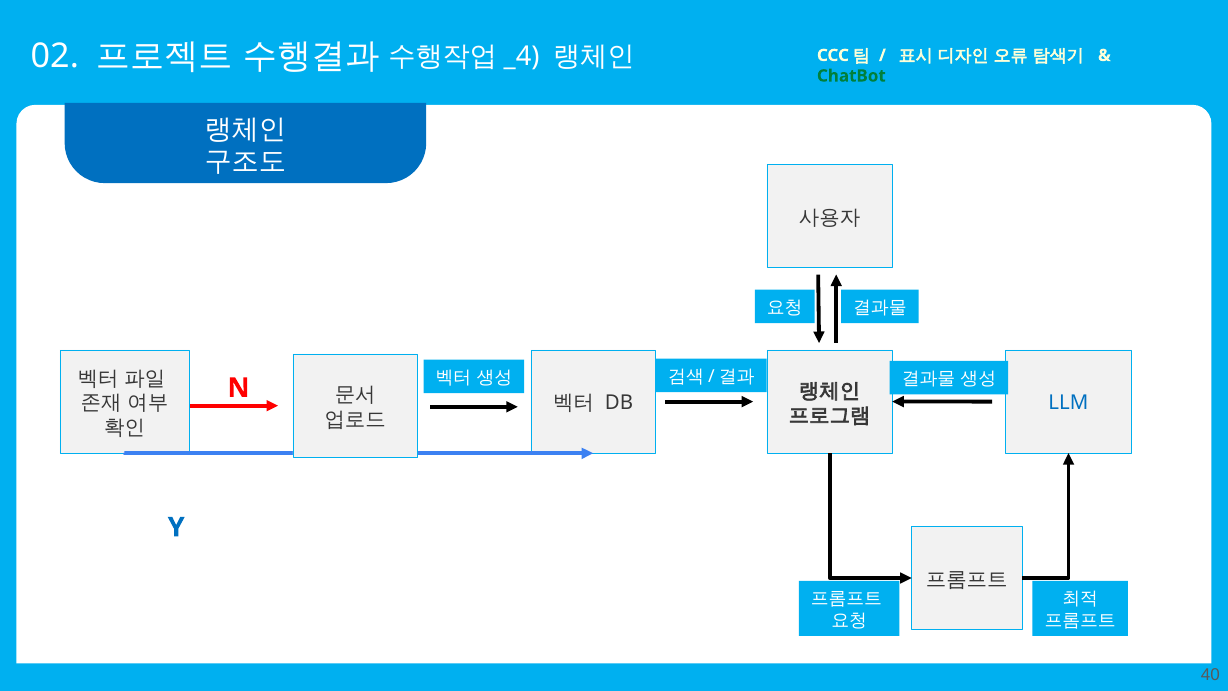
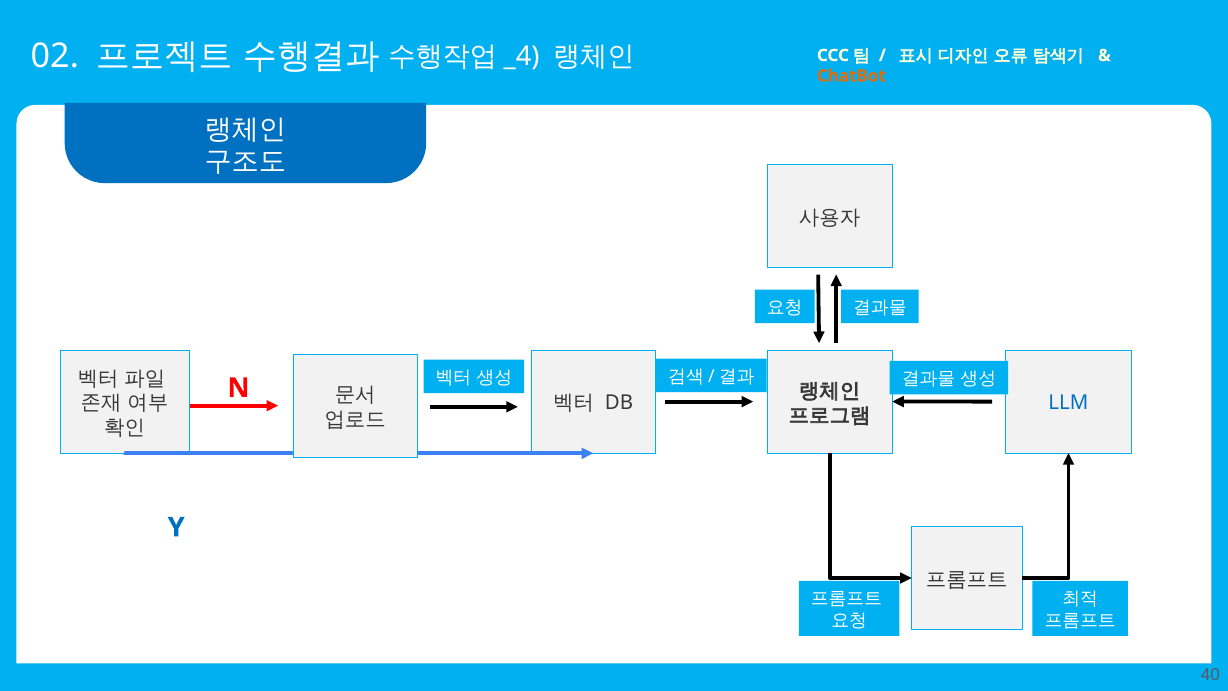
ChatBot colour: green -> orange (851, 76)
